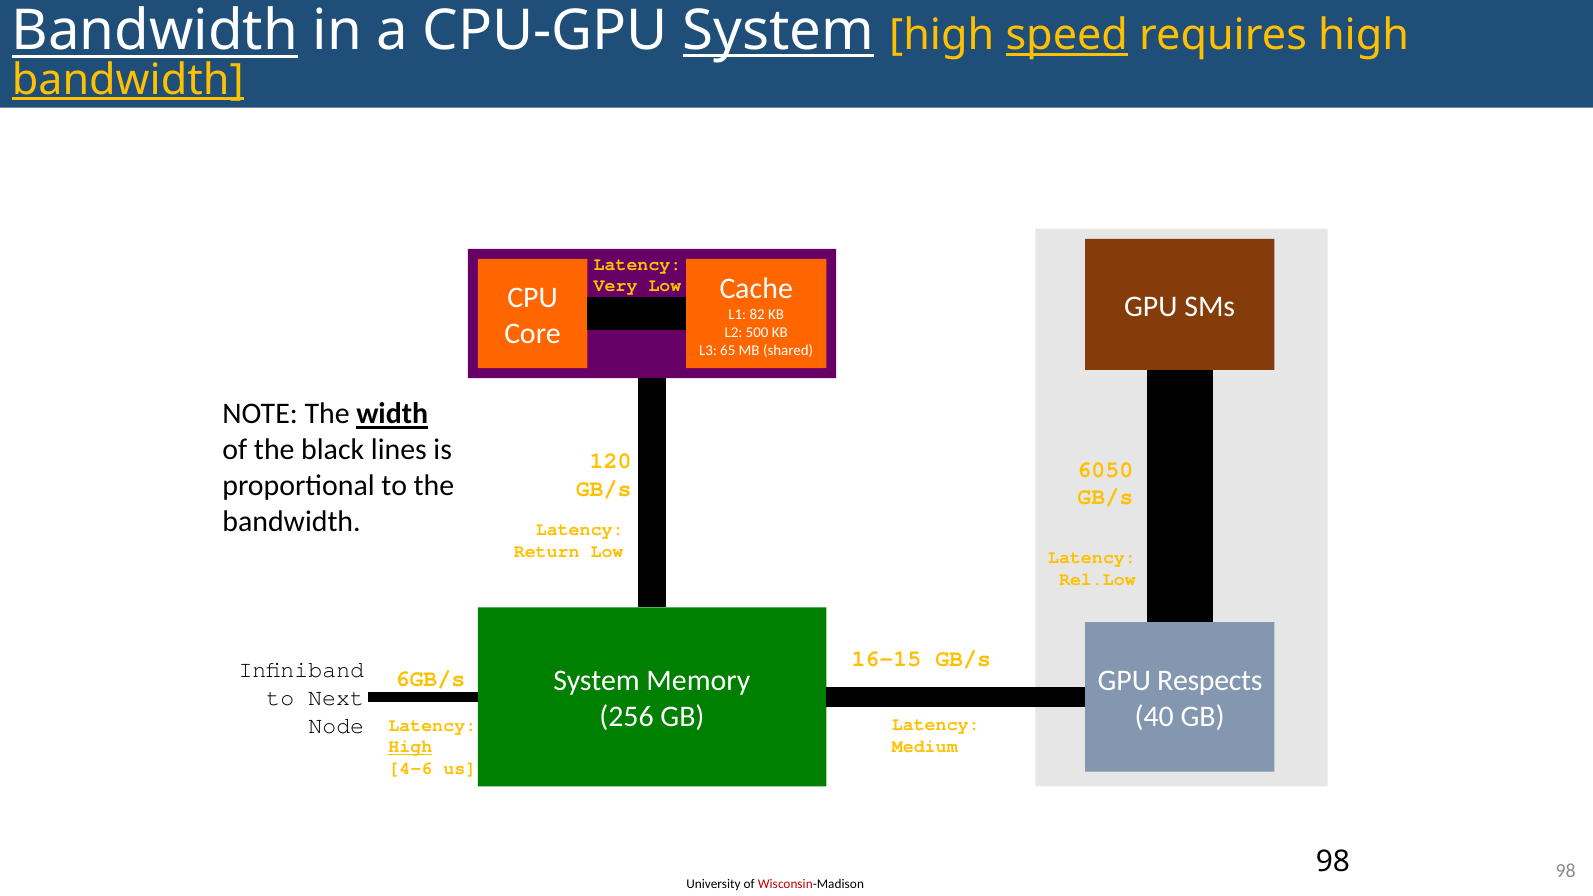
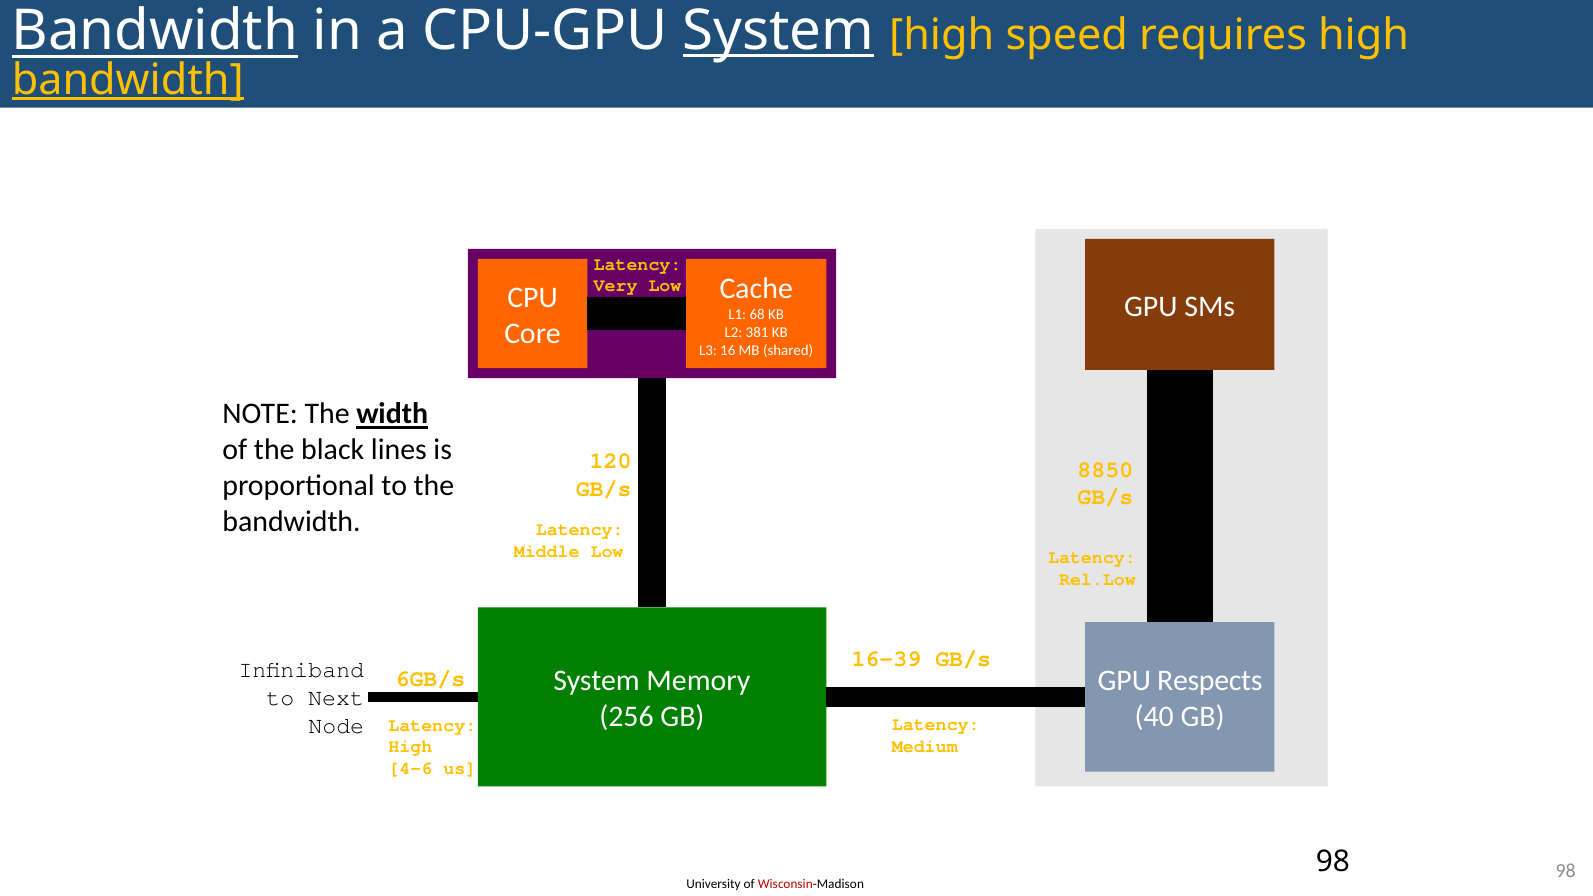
speed underline: present -> none (1067, 36)
82: 82 -> 68 (757, 315)
500: 500 -> 381 (757, 333)
65: 65 -> 16 (728, 350)
6050: 6050 -> 8850 (1105, 469)
Return: Return -> Middle (547, 552)
16-15: 16-15 -> 16-39 (886, 659)
High underline: present -> none (410, 747)
